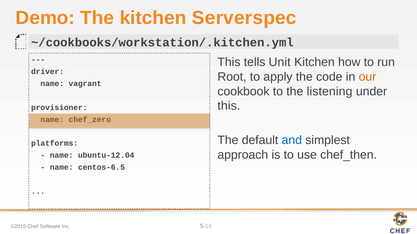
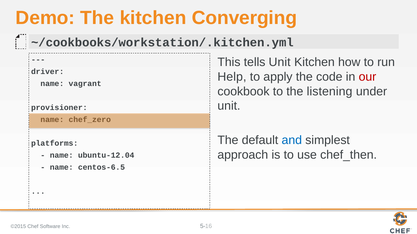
Serverspec: Serverspec -> Converging (244, 18)
Root: Root -> Help (232, 77)
our colour: orange -> red (367, 77)
this: this -> unit (229, 106)
